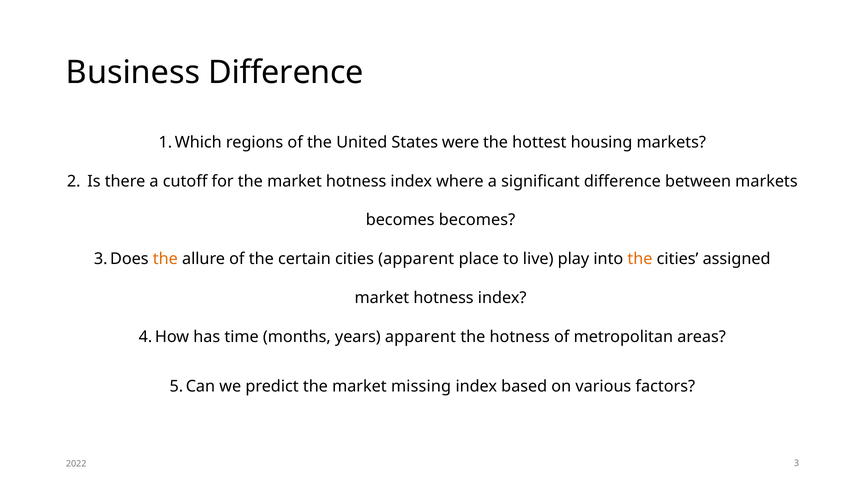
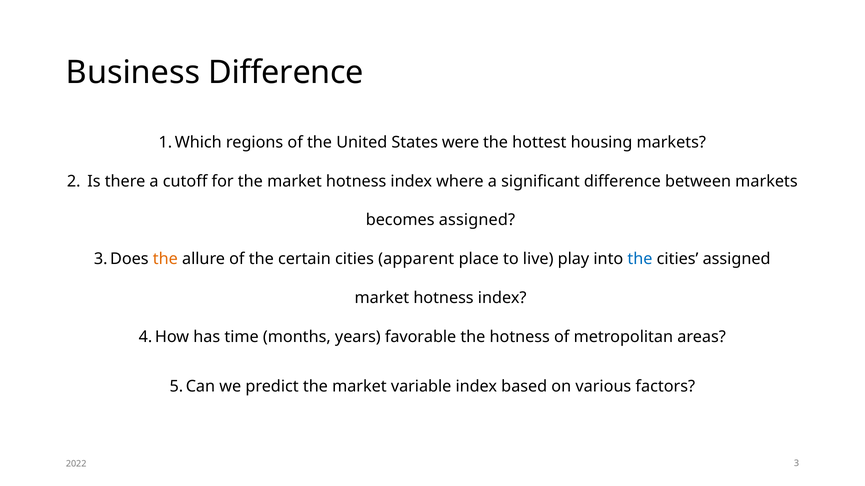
becomes becomes: becomes -> assigned (477, 220)
the colour: orange -> blue (640, 259)
years apparent: apparent -> favorable (421, 337)
missing: missing -> variable (421, 387)
